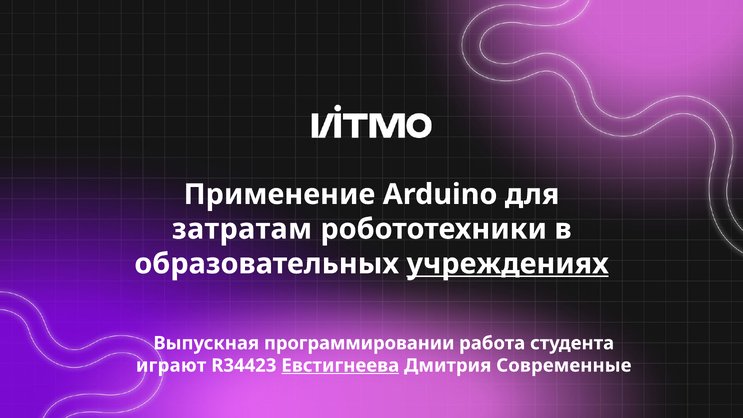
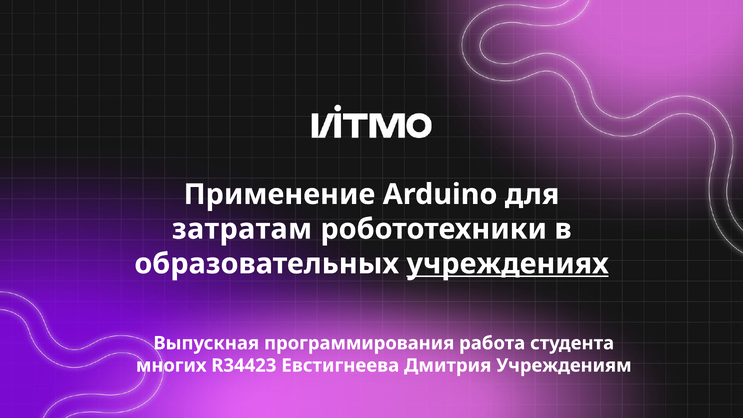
программировании: программировании -> программирования (359, 343)
играют: играют -> многих (171, 365)
Евстигнеева underline: present -> none (340, 365)
Современные: Современные -> Учреждениям (564, 365)
